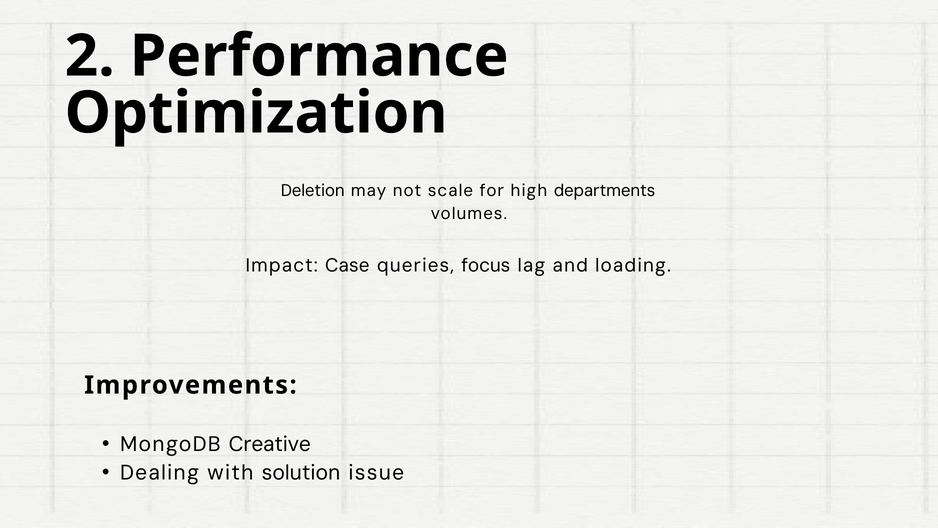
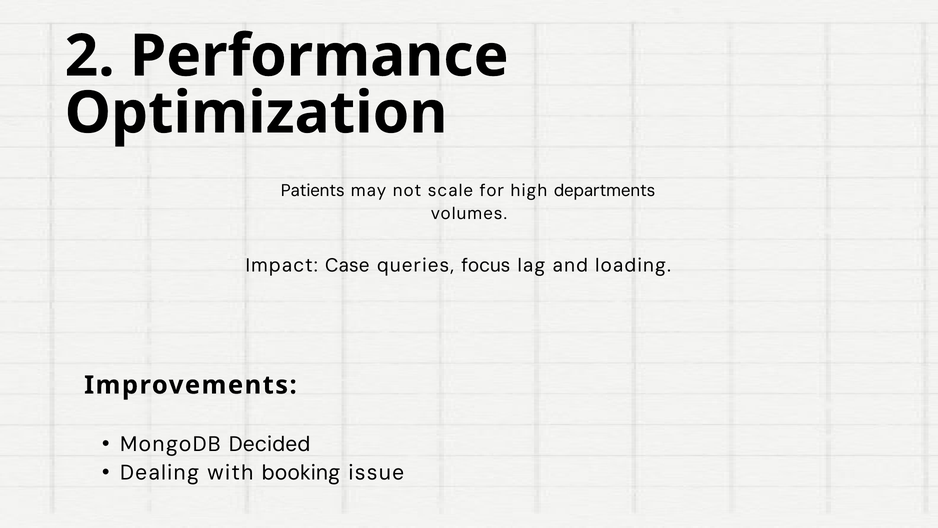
Deletion: Deletion -> Patients (313, 191)
Creative: Creative -> Decided (270, 444)
solution: solution -> booking (301, 473)
